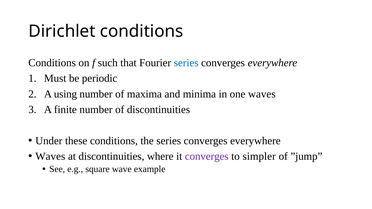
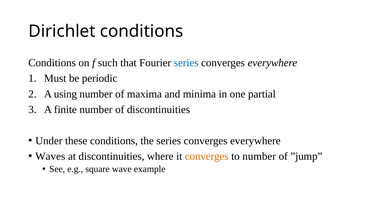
one waves: waves -> partial (262, 94)
converges colour: purple -> orange (207, 156)
to simpler: simpler -> number (259, 156)
